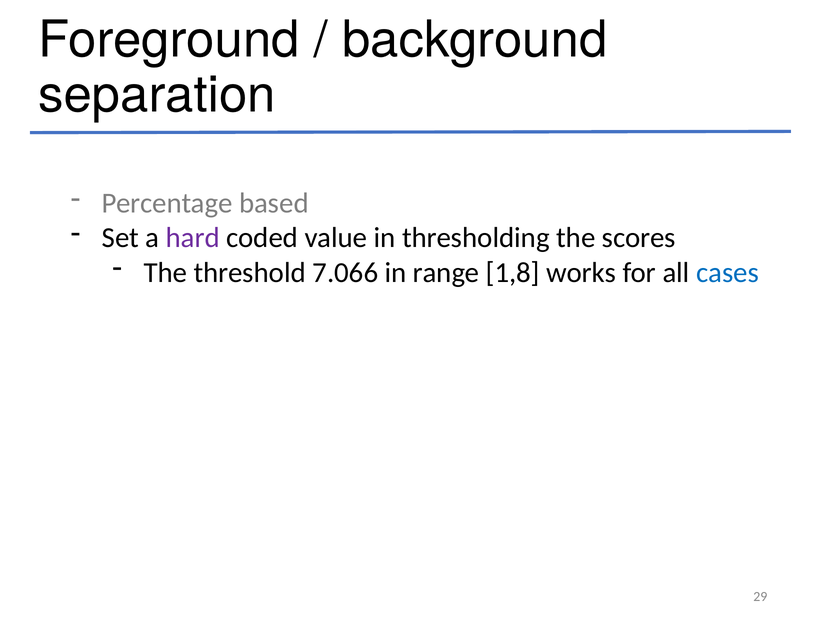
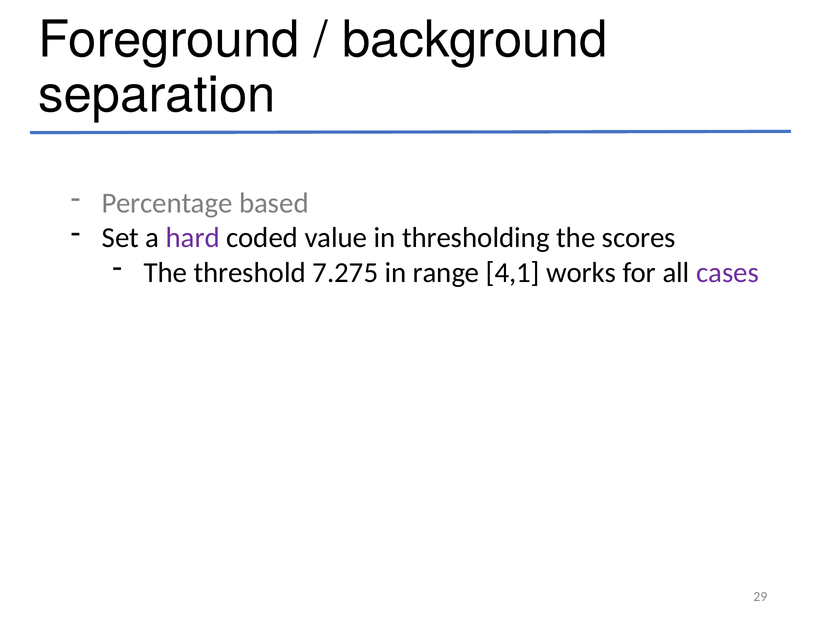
7.066: 7.066 -> 7.275 (345, 272)
1,8: 1,8 -> 4,1 (513, 272)
cases colour: blue -> purple (728, 272)
